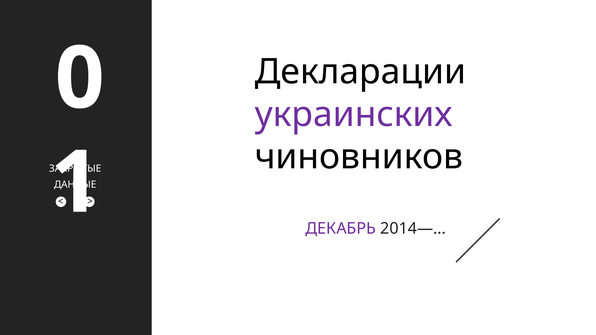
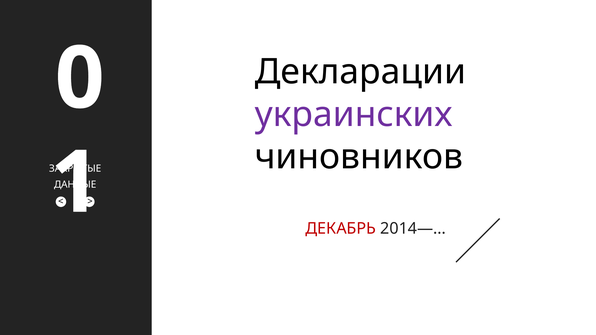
ДЕКАБРЬ colour: purple -> red (341, 229)
